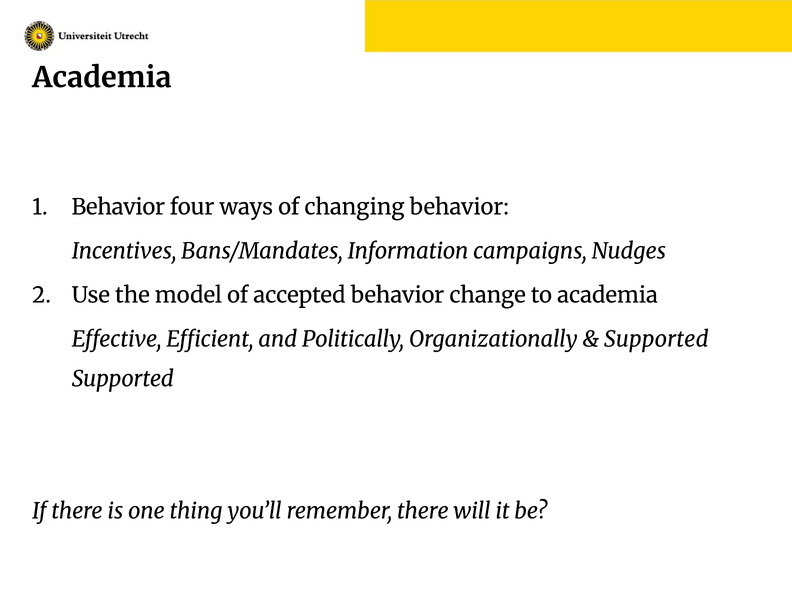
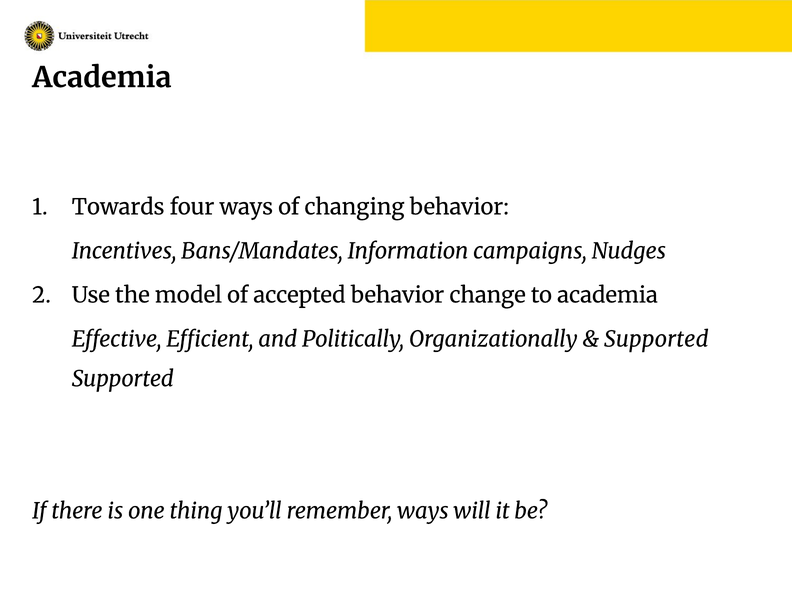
Behavior: Behavior -> Towards (118, 207)
remember there: there -> ways (423, 511)
